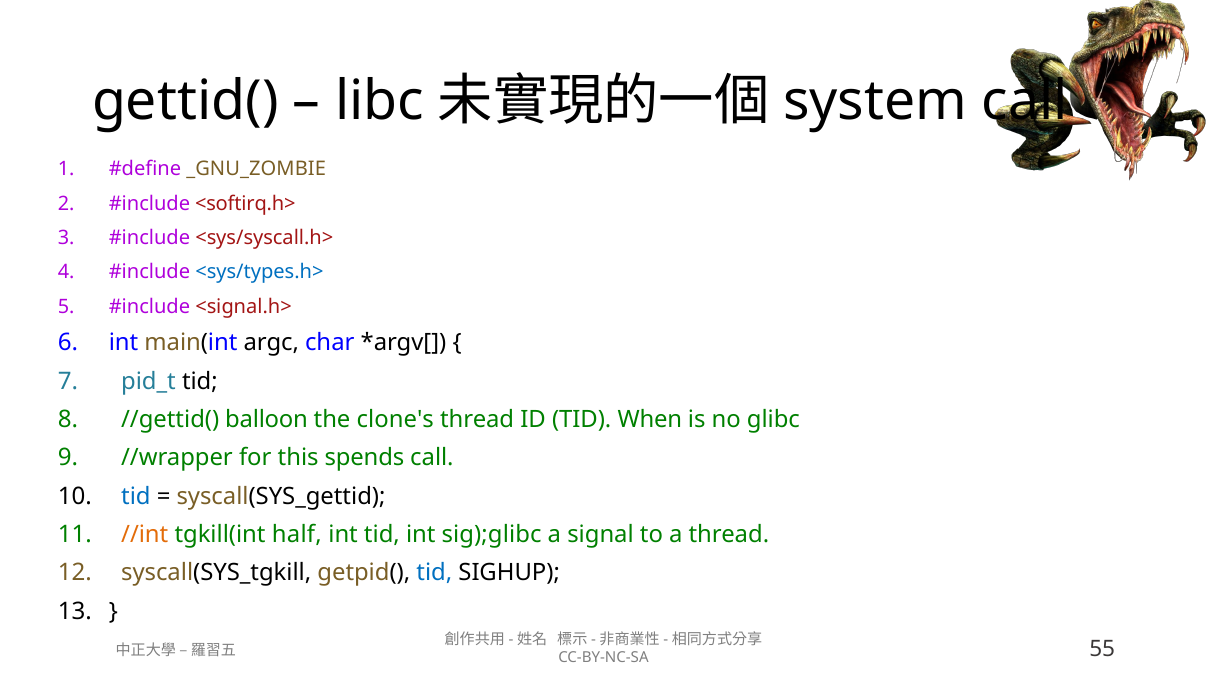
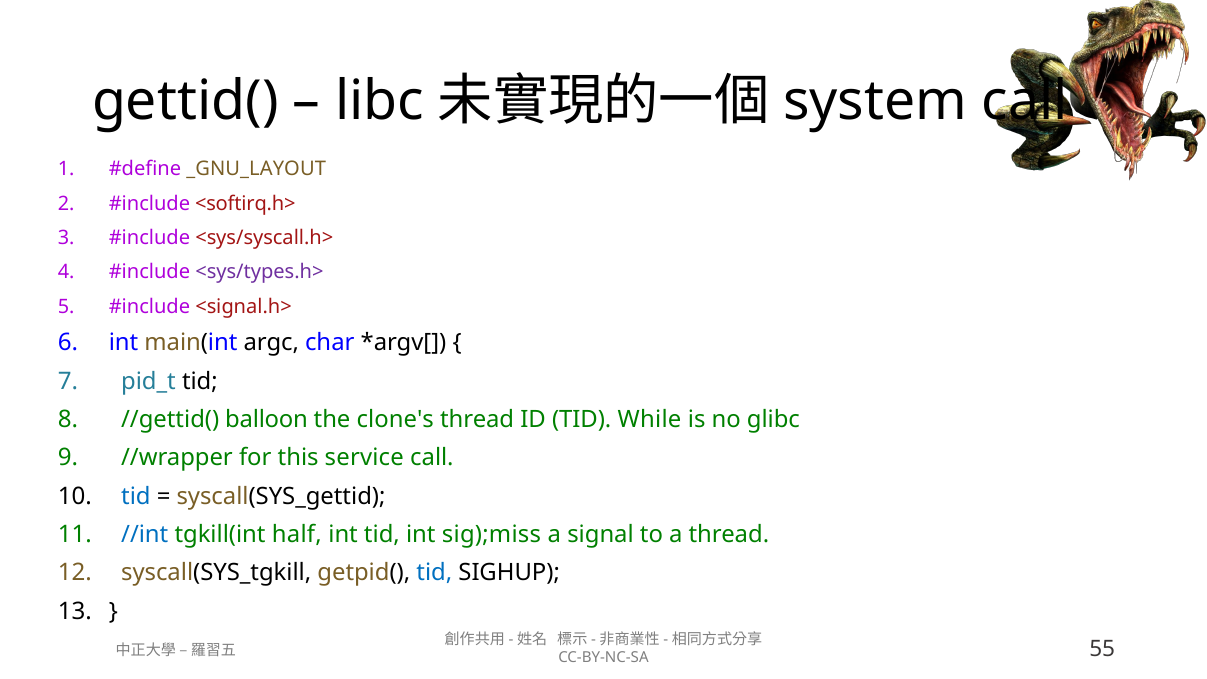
_GNU_ZOMBIE: _GNU_ZOMBIE -> _GNU_LAYOUT (256, 169)
<sys/types.h> colour: blue -> purple (259, 272)
When: When -> While (650, 419)
spends: spends -> service (364, 458)
//int colour: orange -> blue (145, 535)
sig);glibc: sig);glibc -> sig);miss (492, 535)
